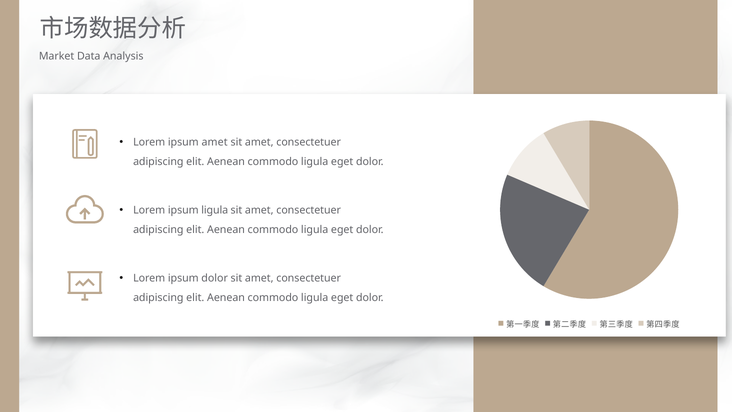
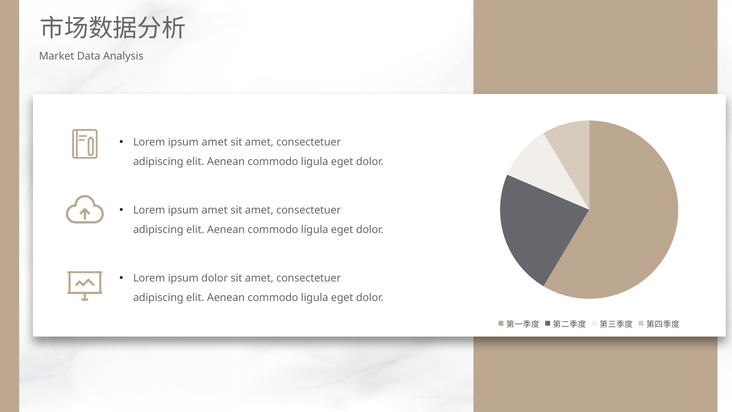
ligula: ligula -> amet (215, 210)
